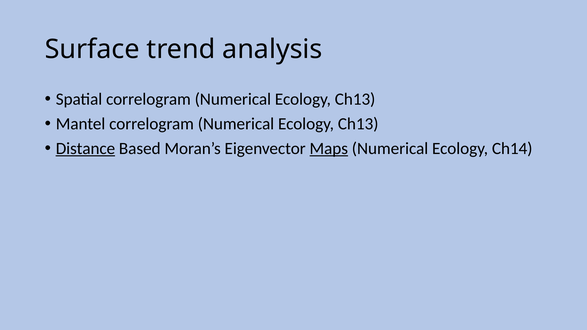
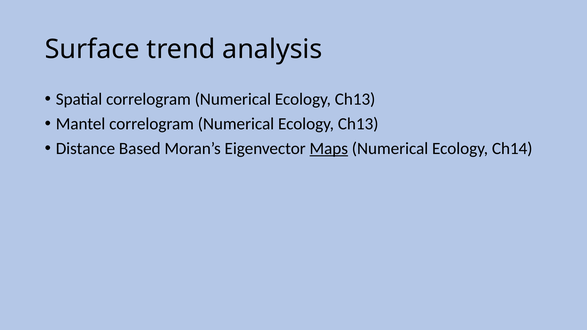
Distance underline: present -> none (85, 148)
